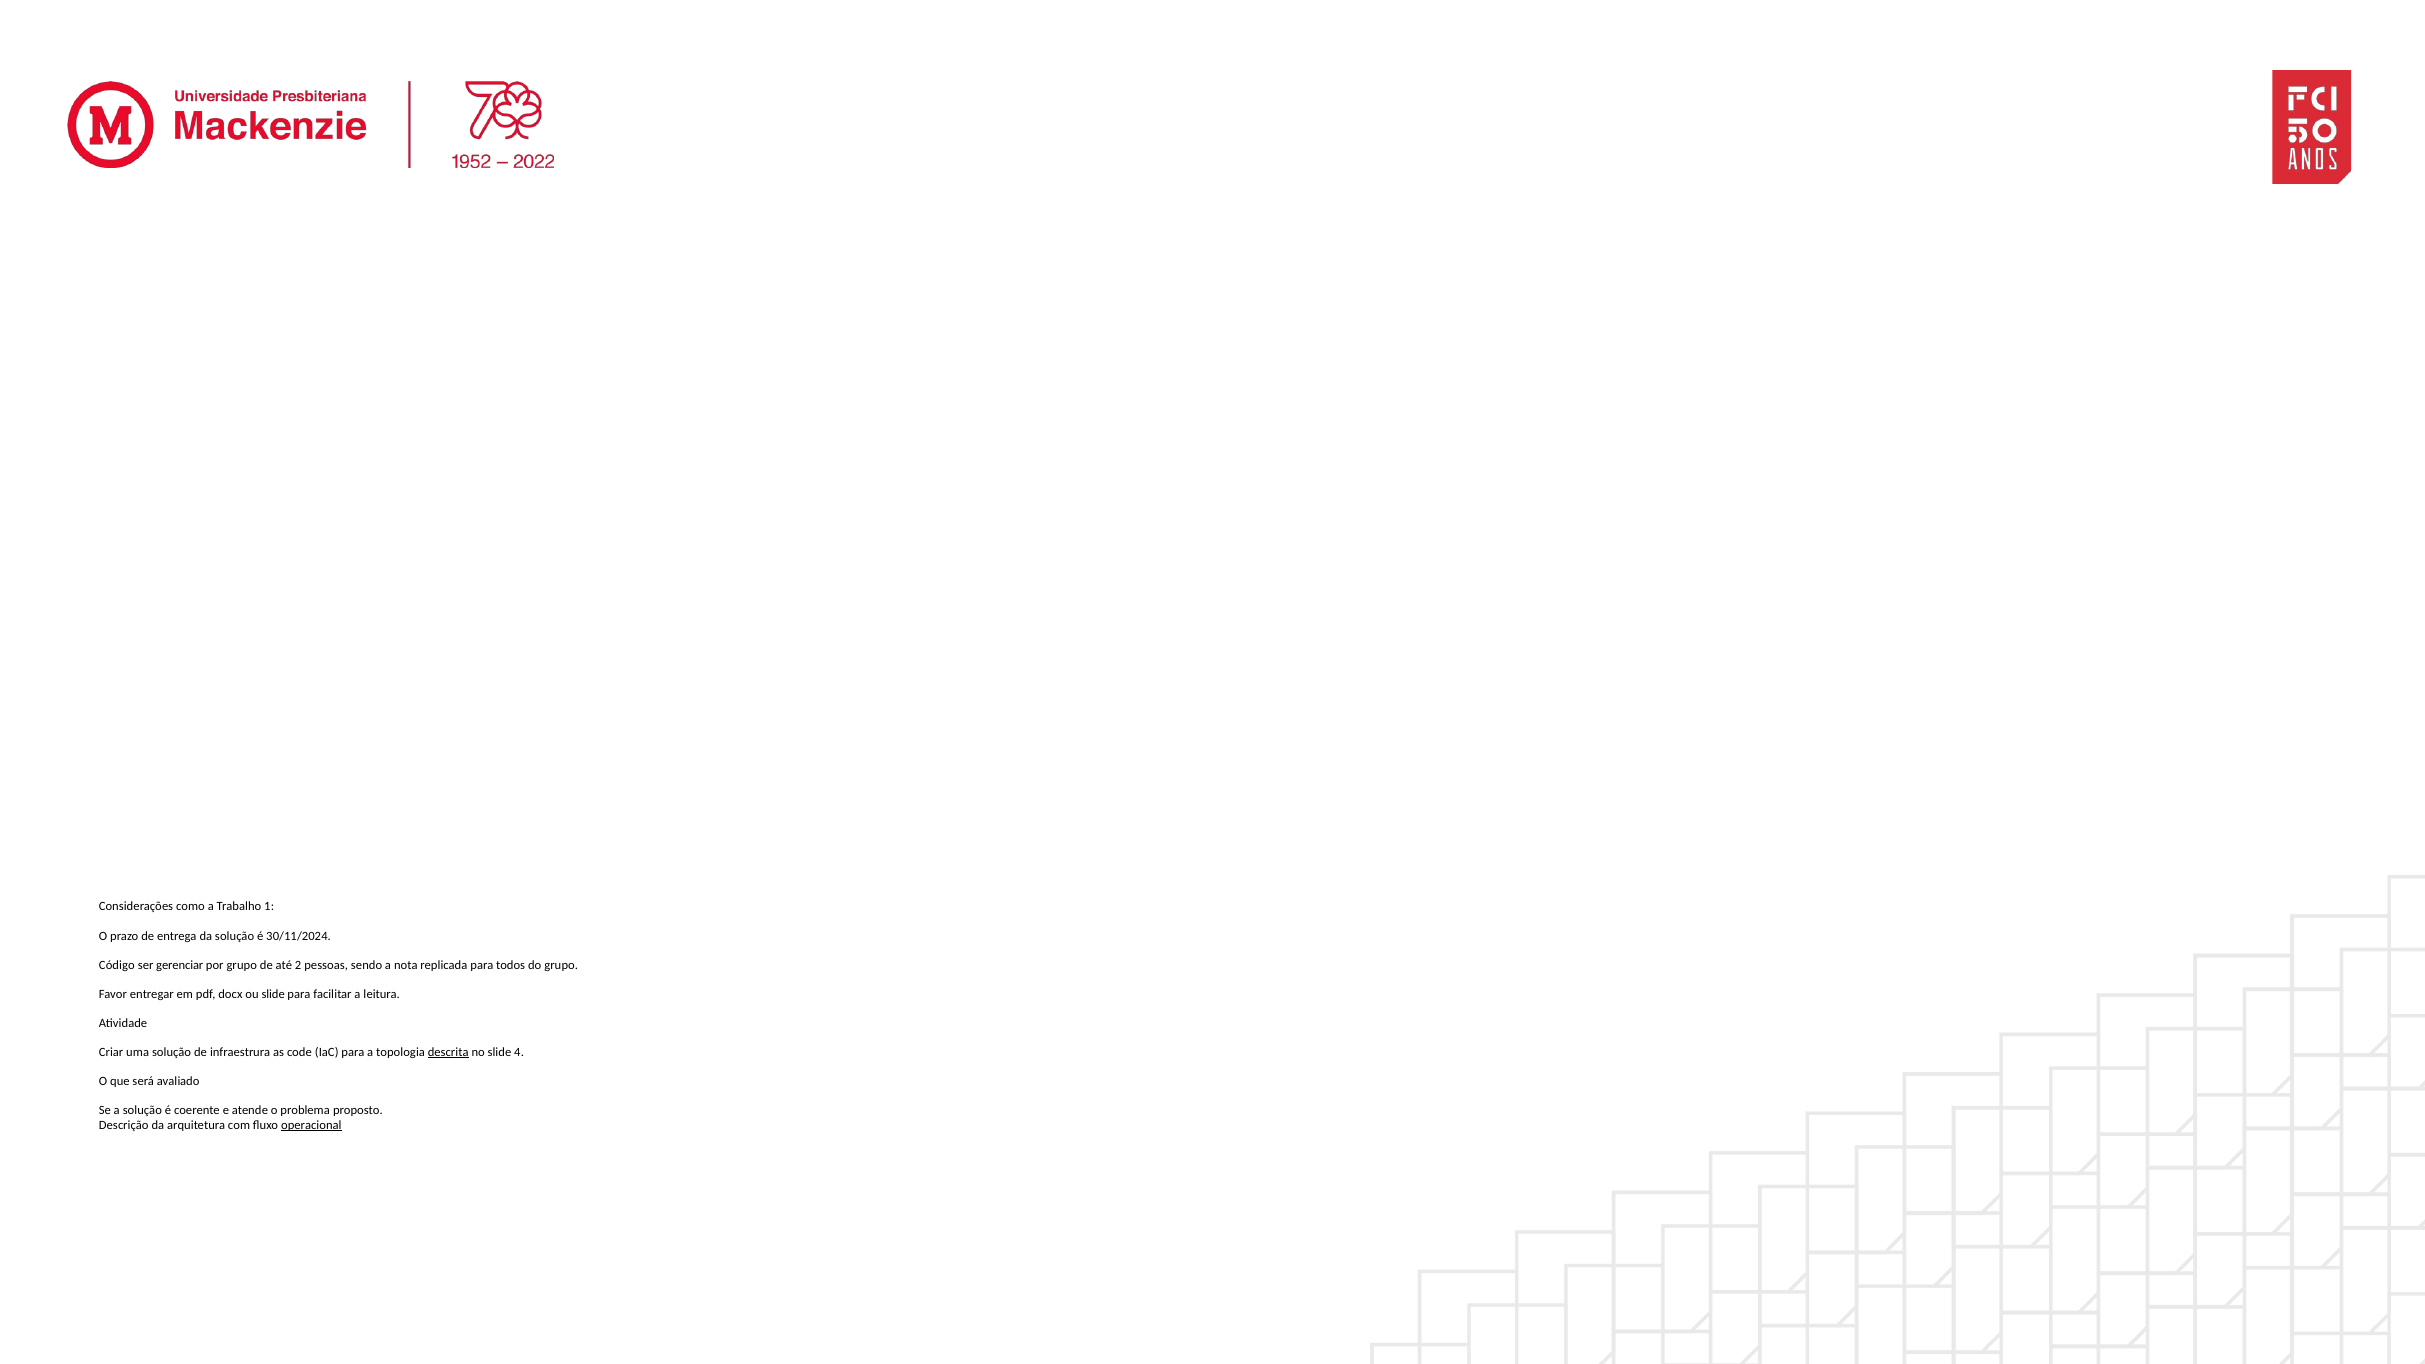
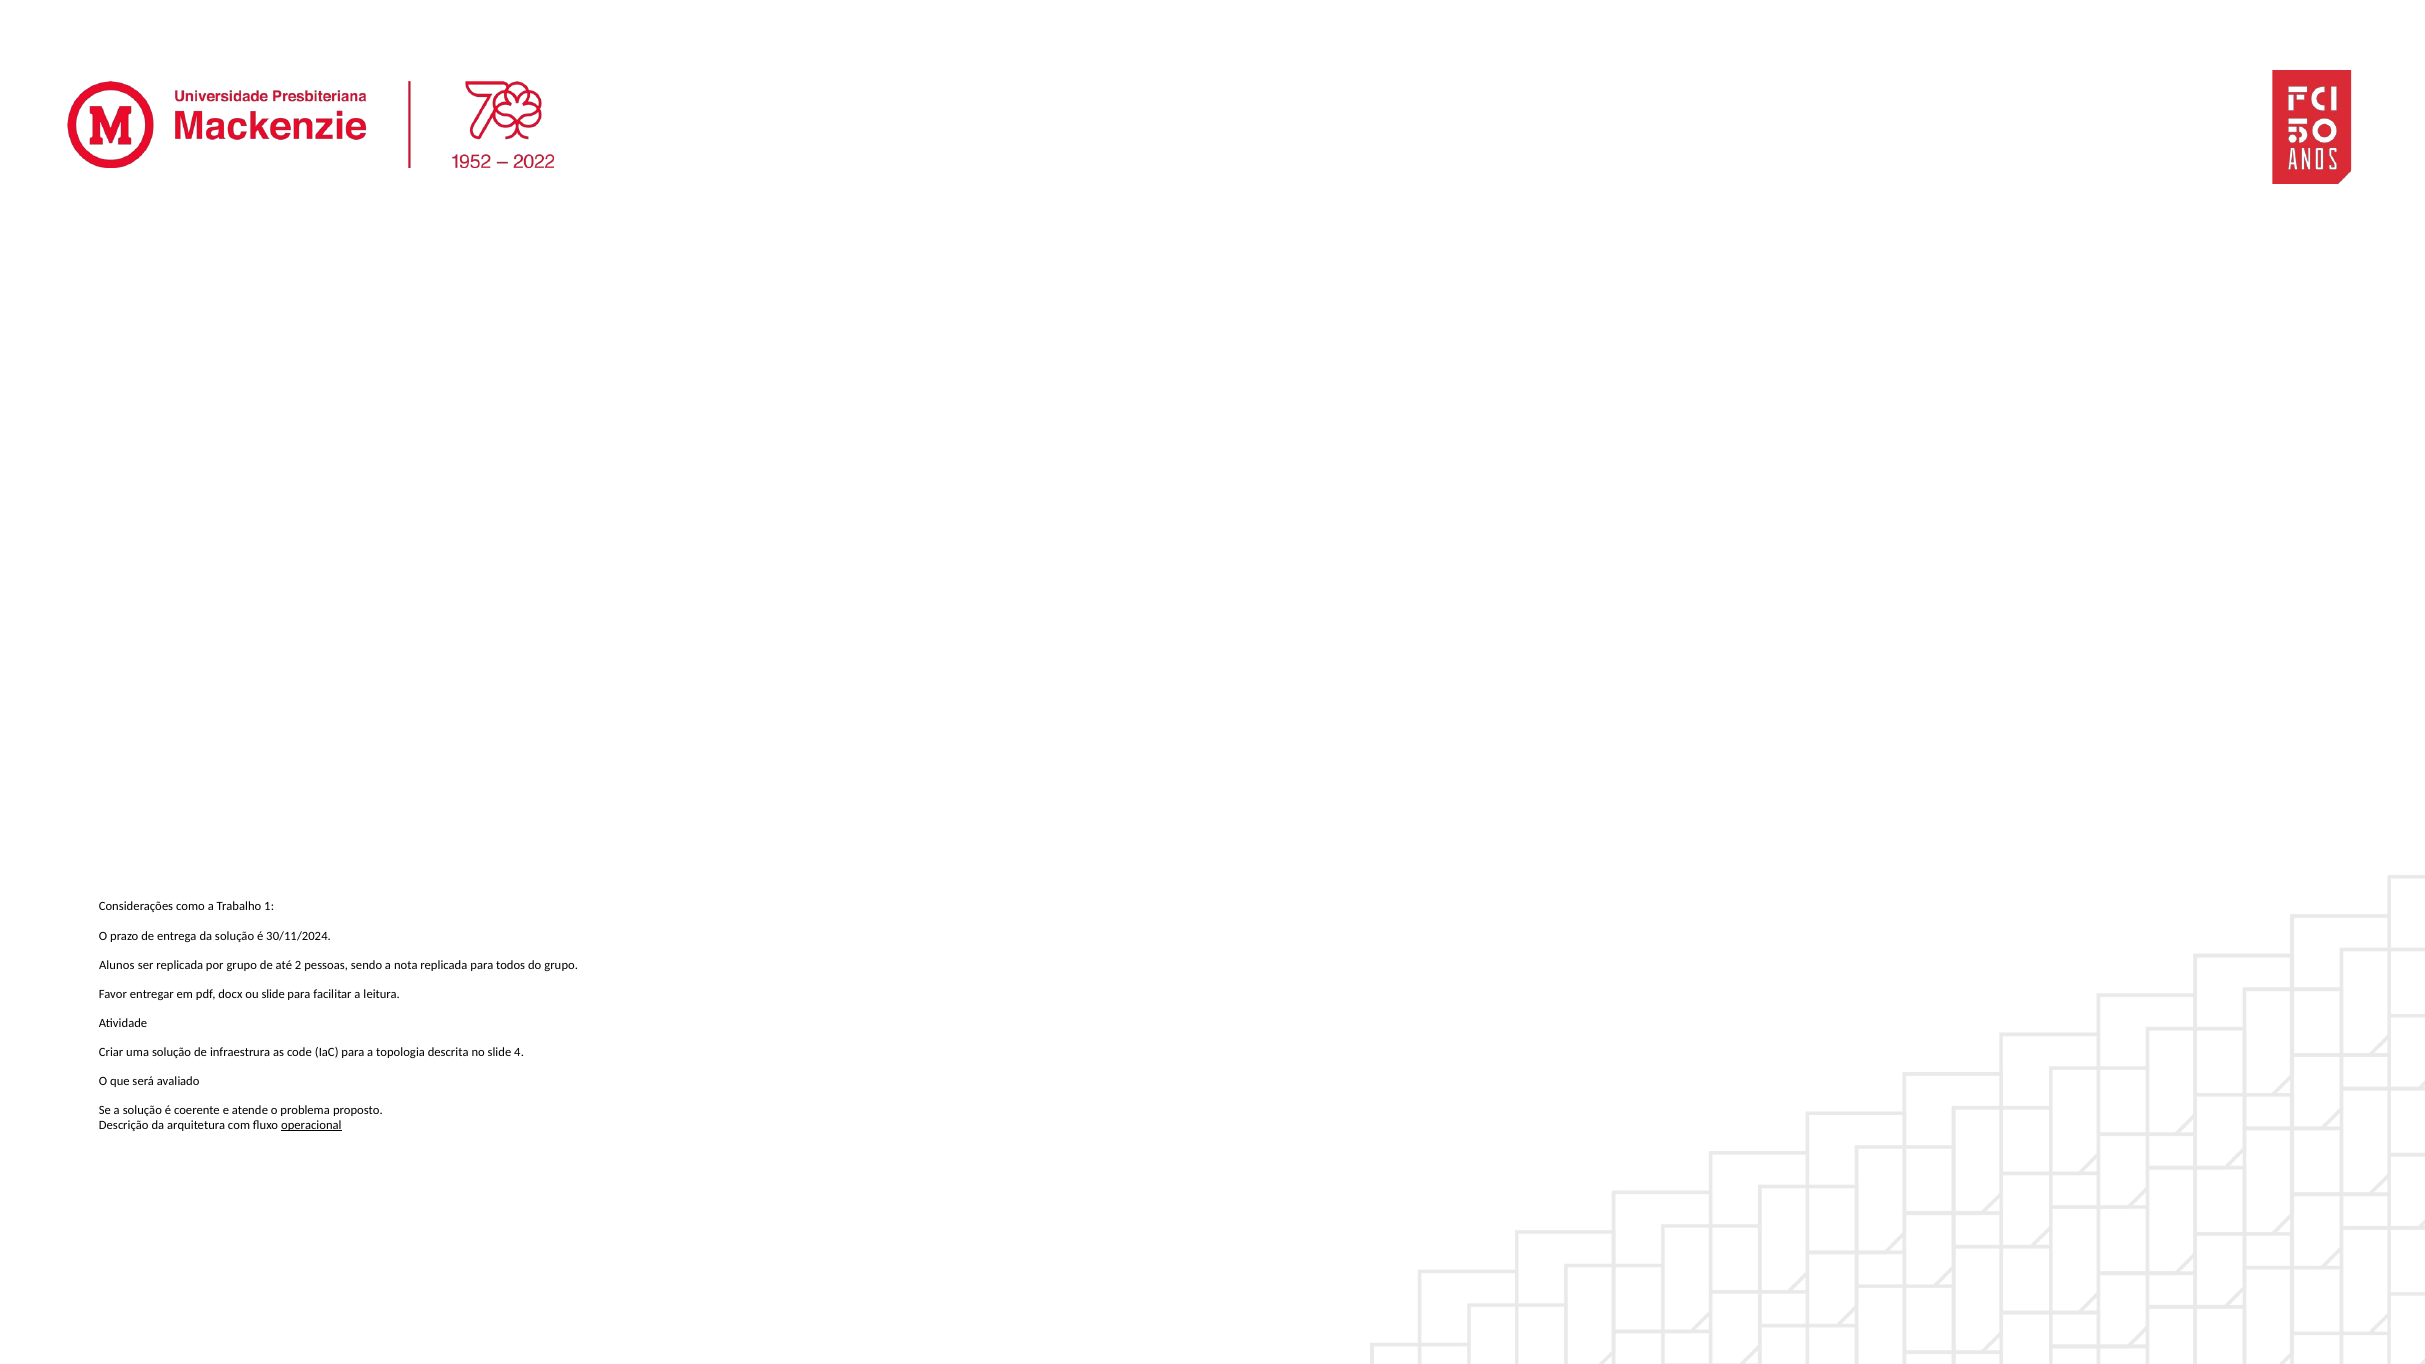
Código: Código -> Alunos (117, 965)
ser gerenciar: gerenciar -> replicada (180, 965)
descrita underline: present -> none (448, 1052)
